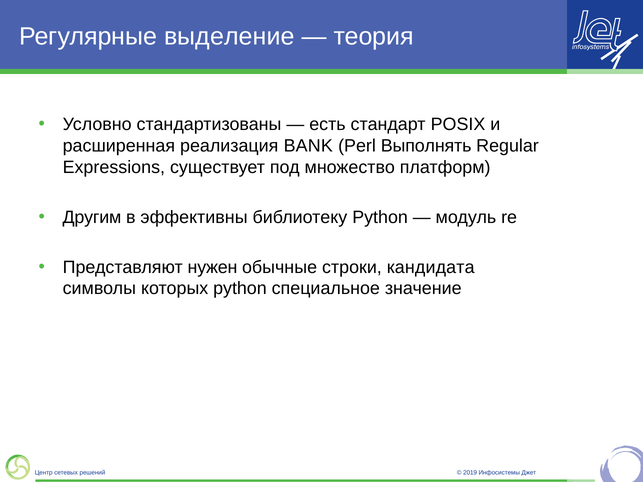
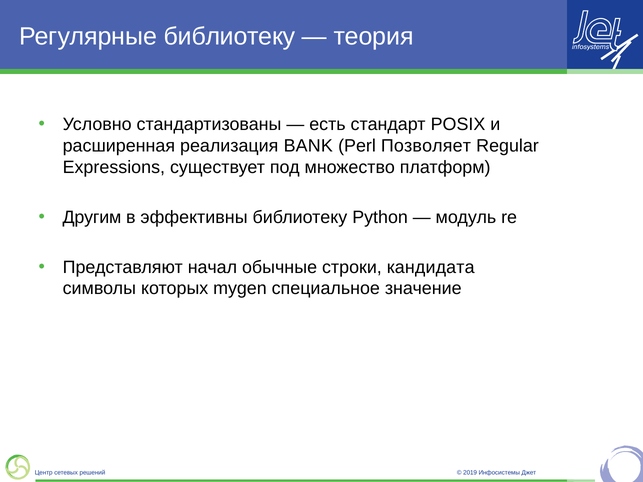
Регулярные выделение: выделение -> библиотеку (230, 36)
Выполнять: Выполнять -> Позволяет (426, 146)
нужен: нужен -> начал (212, 267)
которых python: python -> mygen (240, 289)
